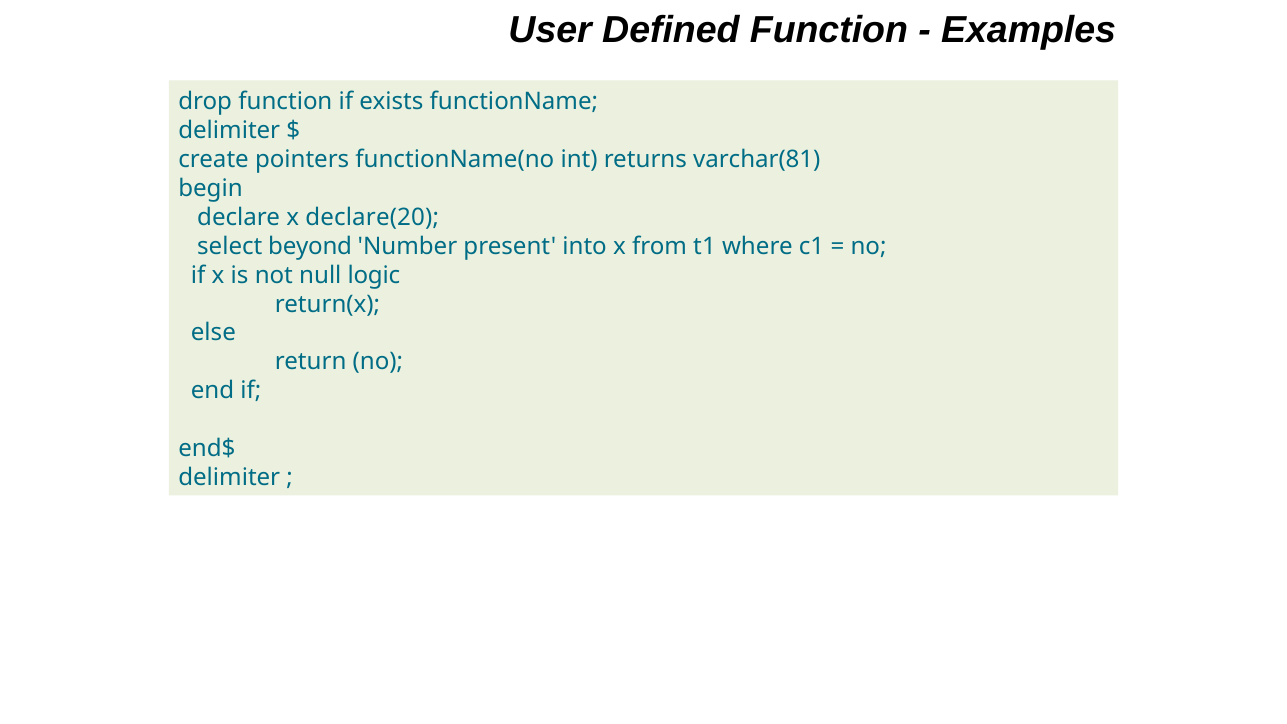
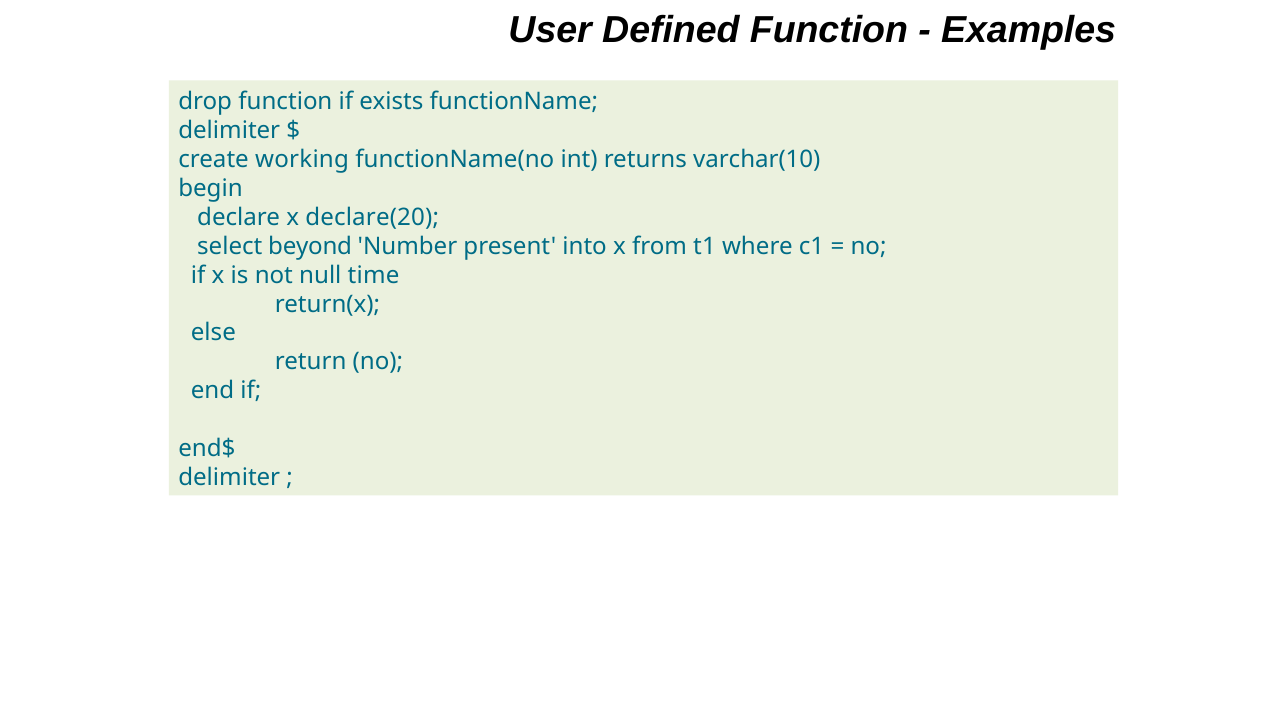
pointers: pointers -> working (302, 159)
varchar(81: varchar(81 -> varchar(10 (757, 159)
logic: logic -> time (374, 275)
